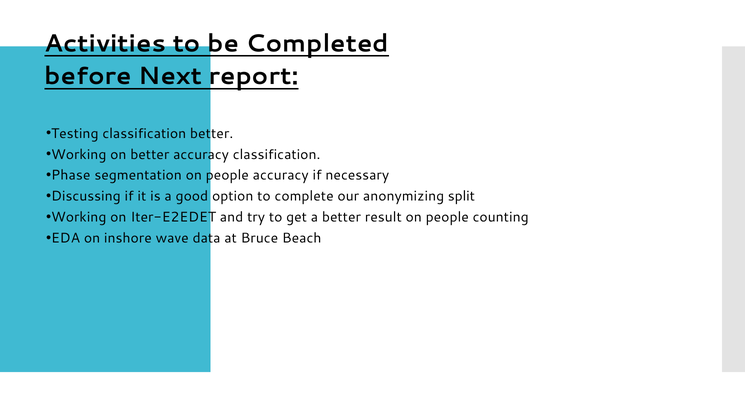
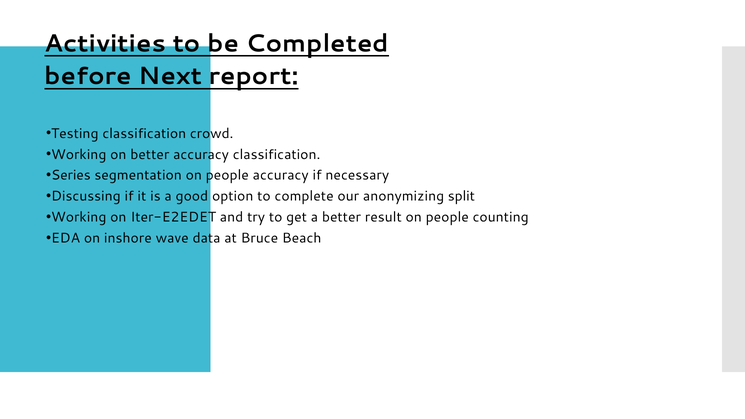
classification better: better -> crowd (212, 133)
Phase: Phase -> Series (71, 175)
